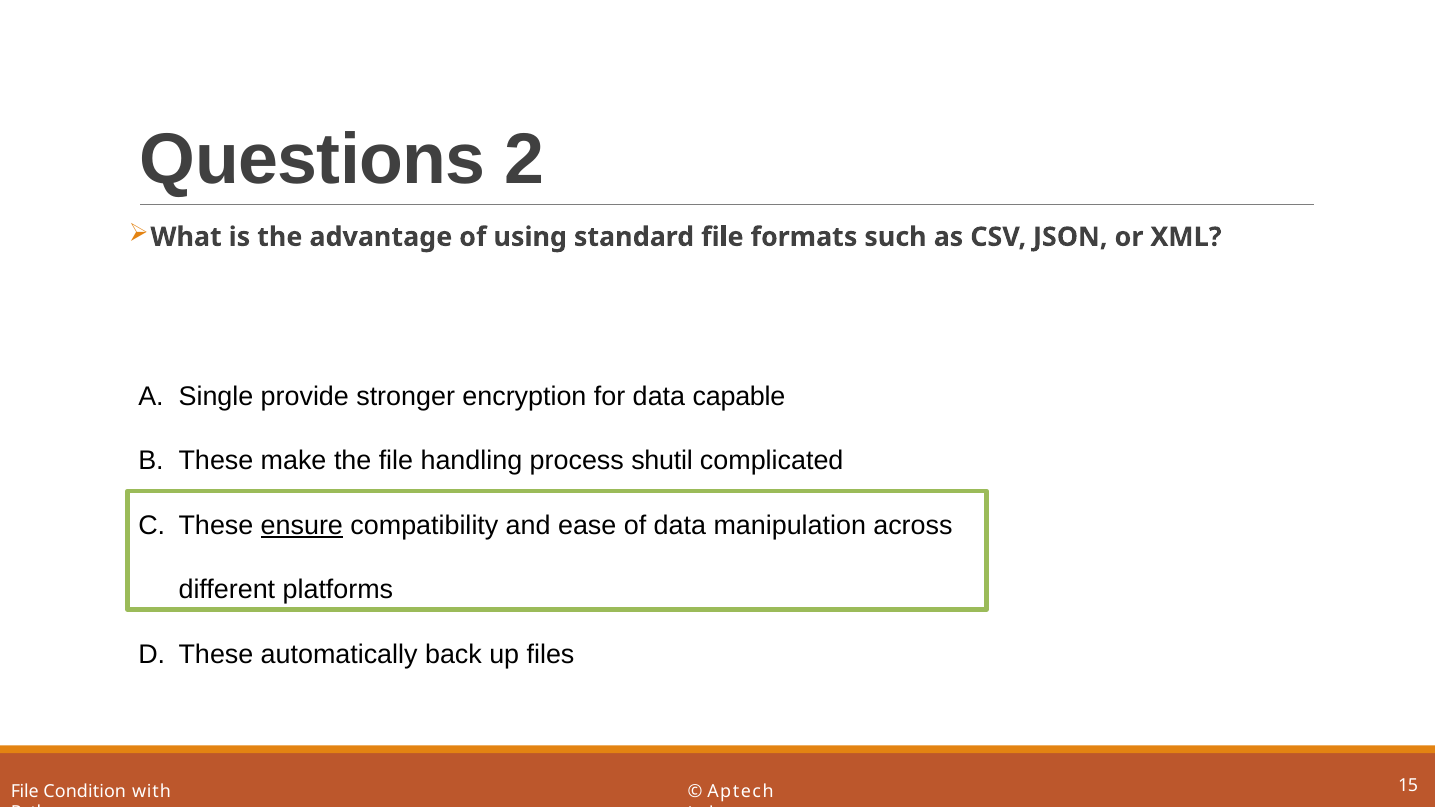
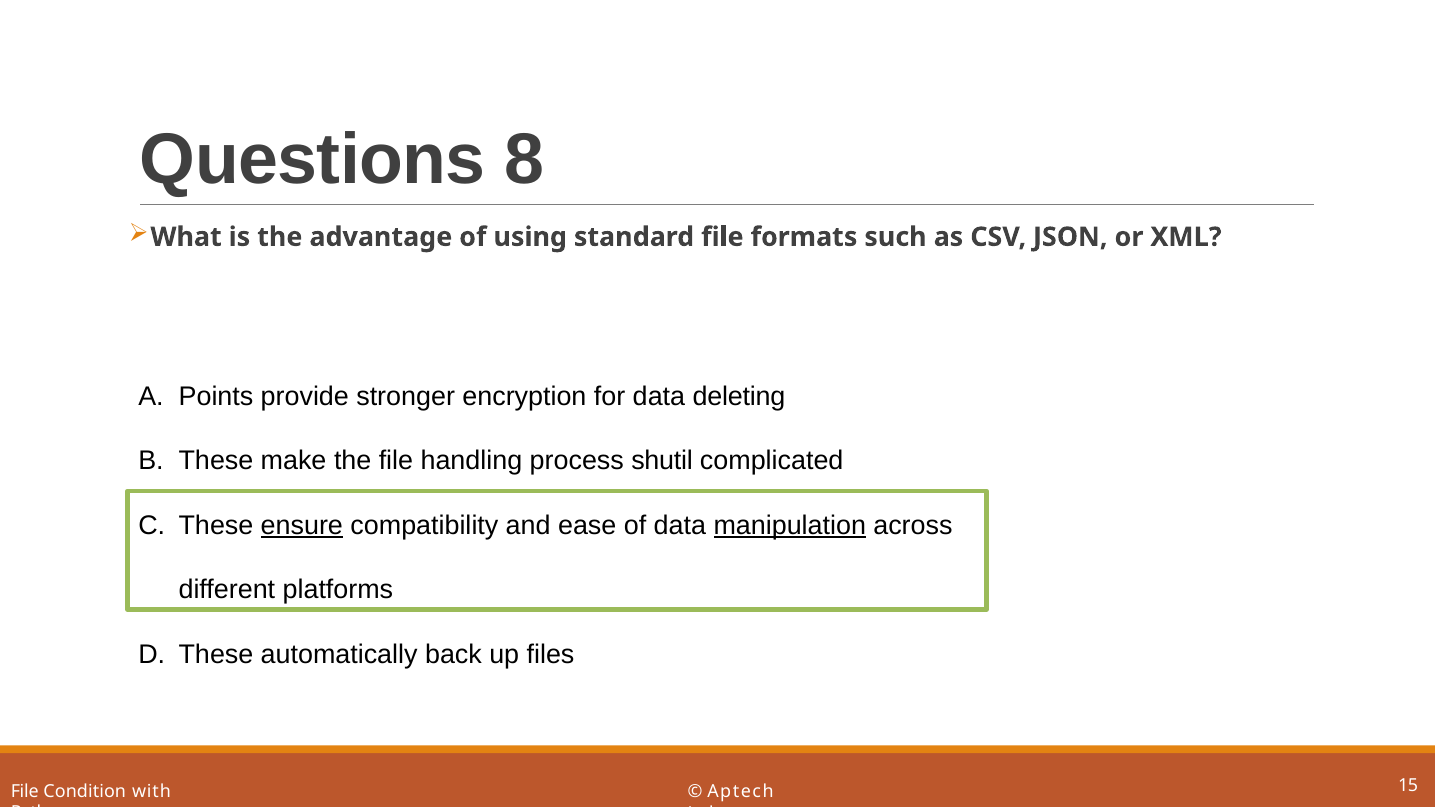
2: 2 -> 8 (524, 160)
Single: Single -> Points (216, 396)
capable: capable -> deleting (739, 396)
manipulation underline: none -> present (790, 526)
